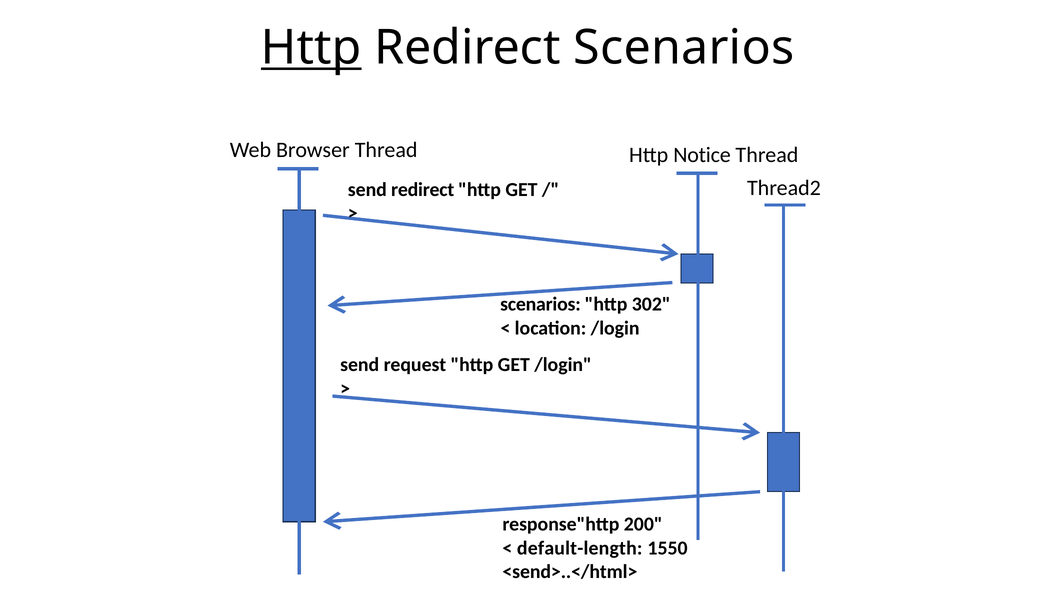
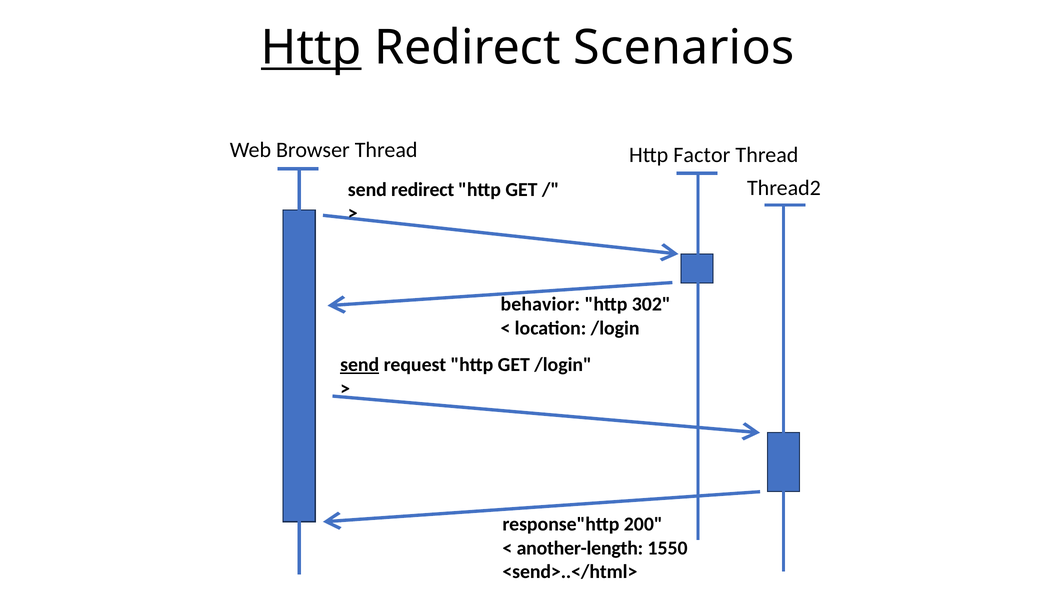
Notice: Notice -> Factor (702, 155)
scenarios: scenarios -> behavior (540, 304)
send underline: none -> present (360, 365)
default-length: default-length -> another-length (580, 548)
